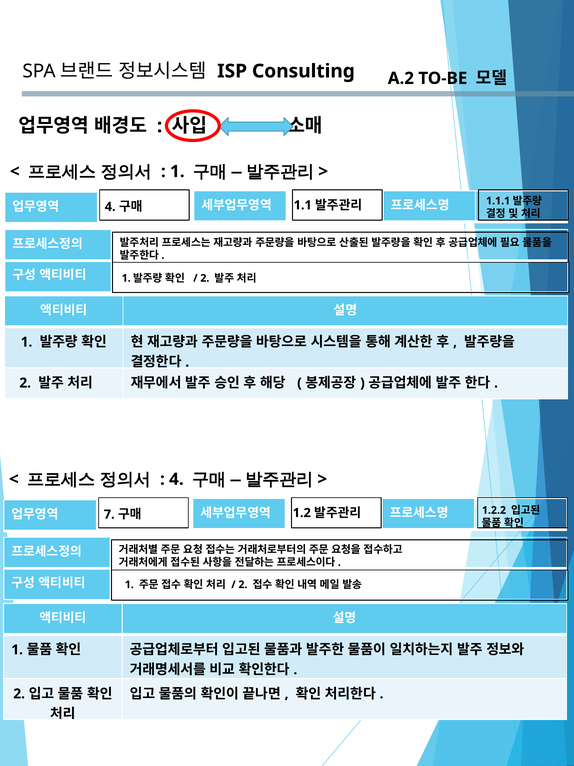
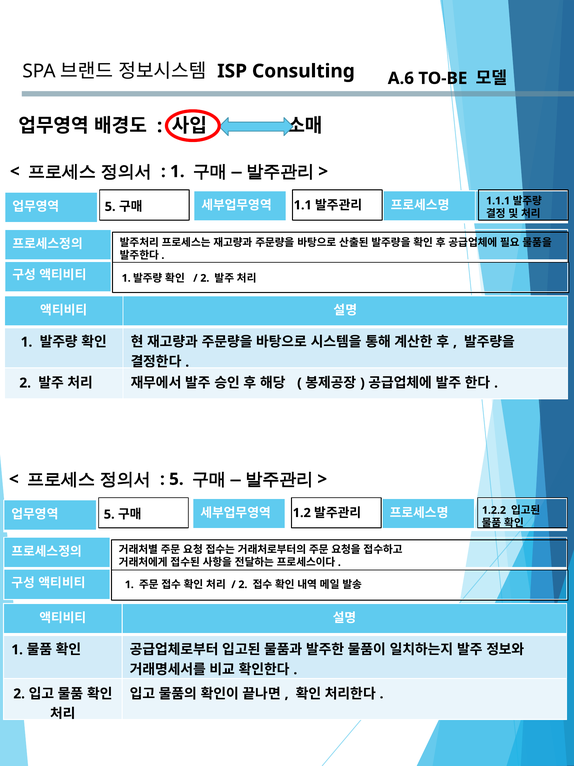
A.2: A.2 -> A.6 (401, 78)
4: 4 -> 5 (110, 207)
4: 4 -> 5 (176, 479)
7: 7 -> 5 (109, 514)
